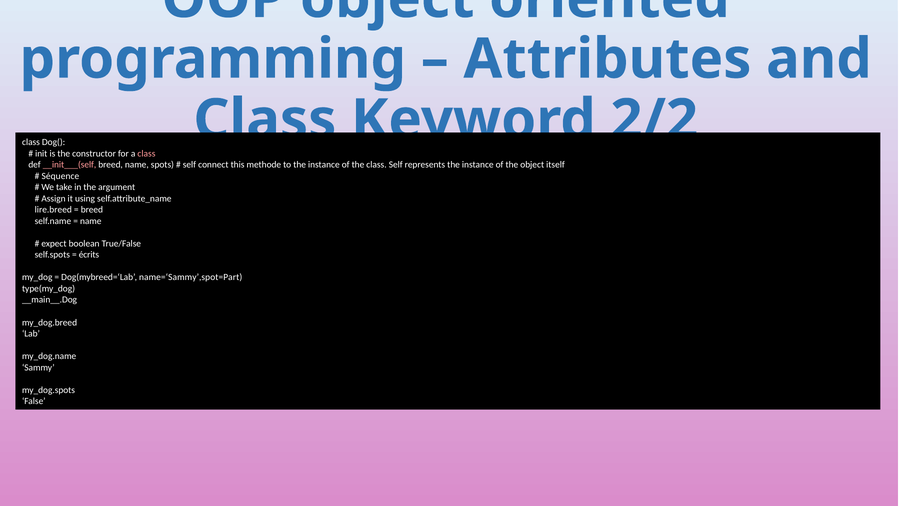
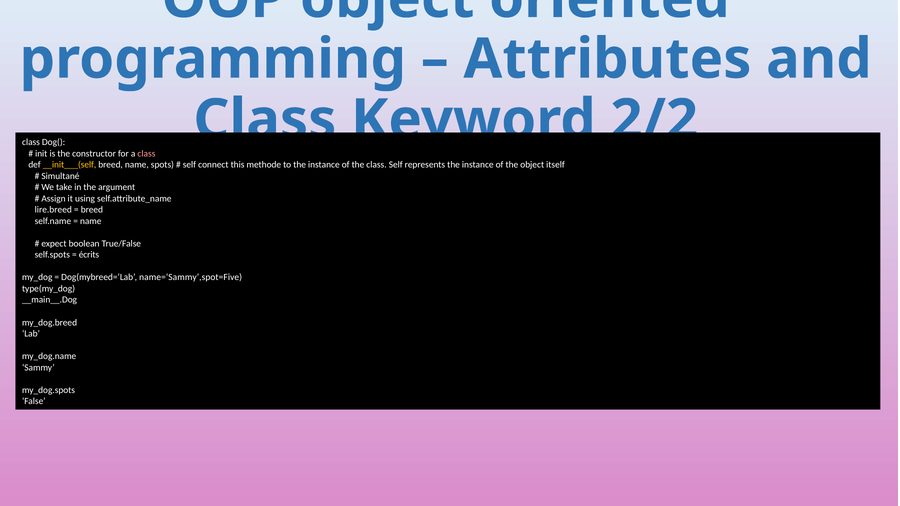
__init___(self colour: pink -> yellow (70, 165)
Séquence: Séquence -> Simultané (60, 176)
name=‘Sammy’,spot=Part: name=‘Sammy’,spot=Part -> name=‘Sammy’,spot=Five (191, 278)
